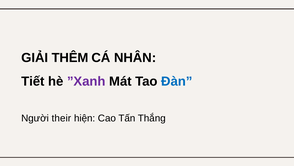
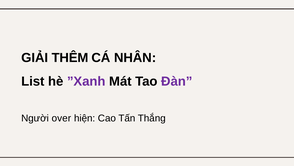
Tiết: Tiết -> List (33, 81)
Đàn colour: blue -> purple (177, 81)
their: their -> over (61, 118)
